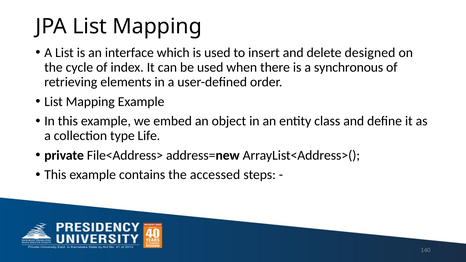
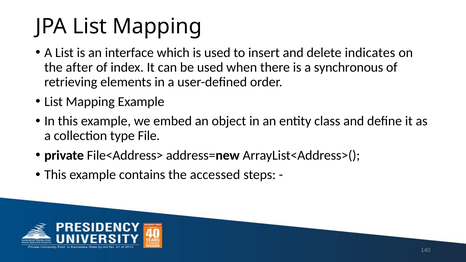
designed: designed -> indicates (370, 53)
cycle: cycle -> after (79, 67)
Life: Life -> File (149, 136)
